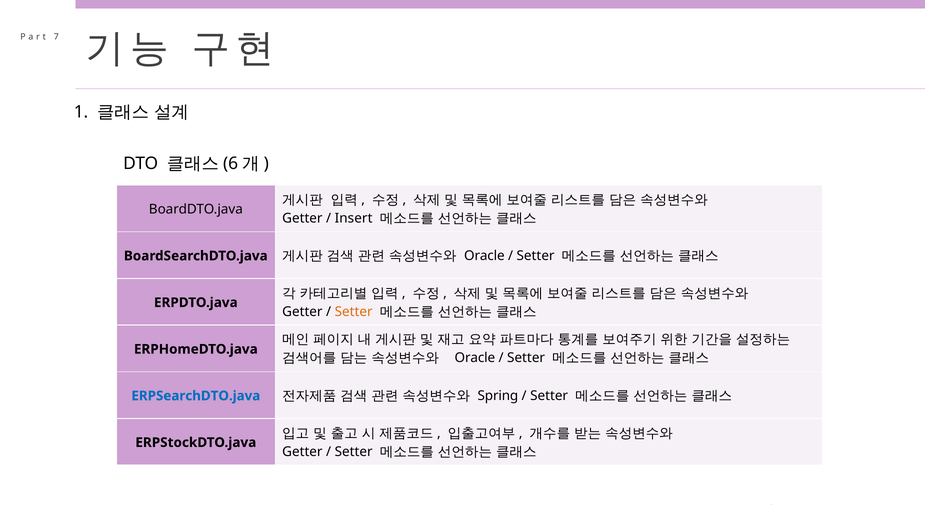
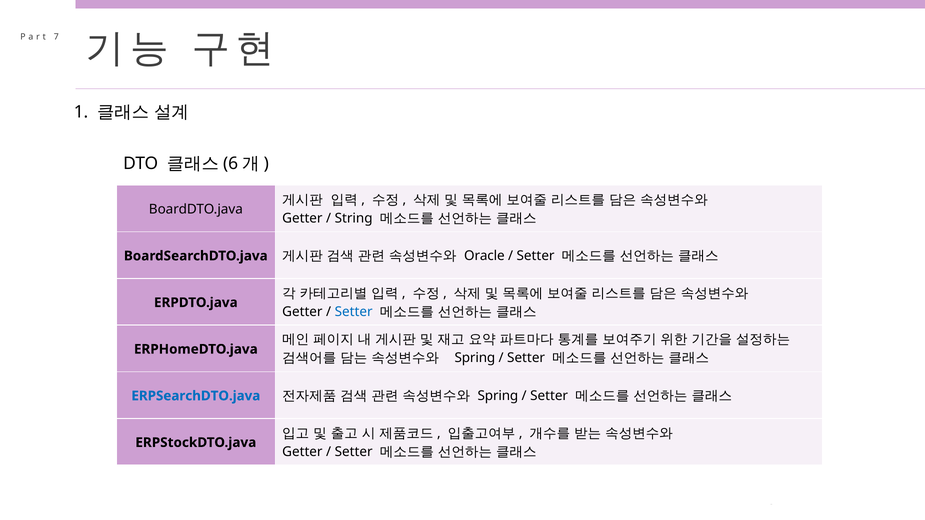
Insert: Insert -> String (354, 219)
Setter colour: orange -> blue (354, 312)
Oracle: Oracle -> Spring (475, 358)
